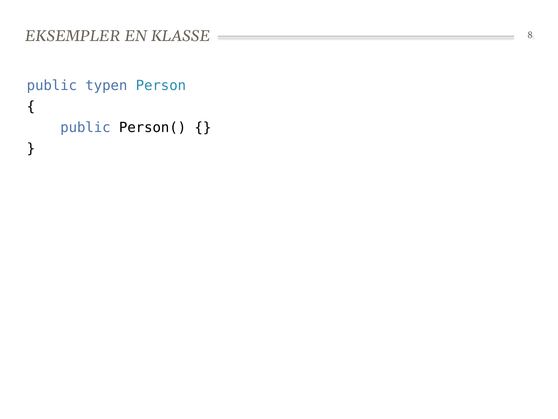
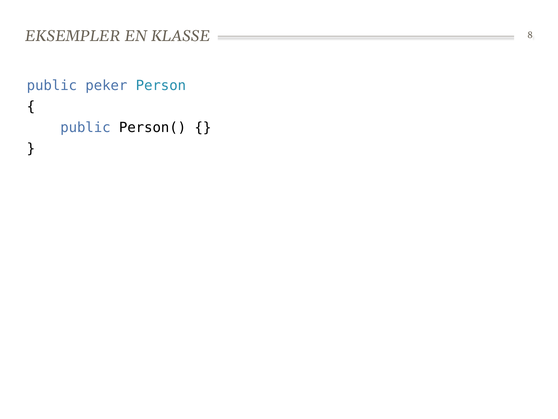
typen: typen -> peker (106, 86)
